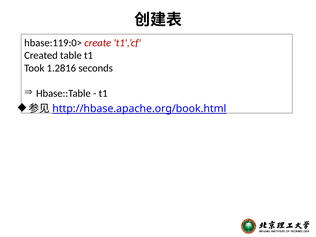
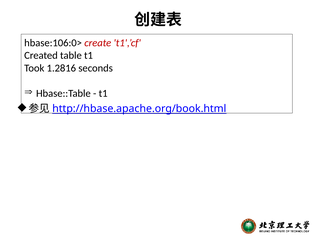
hbase:119:0>: hbase:119:0> -> hbase:106:0> (53, 43)
